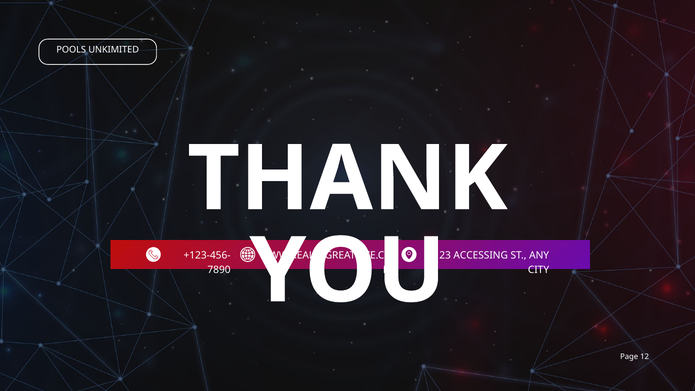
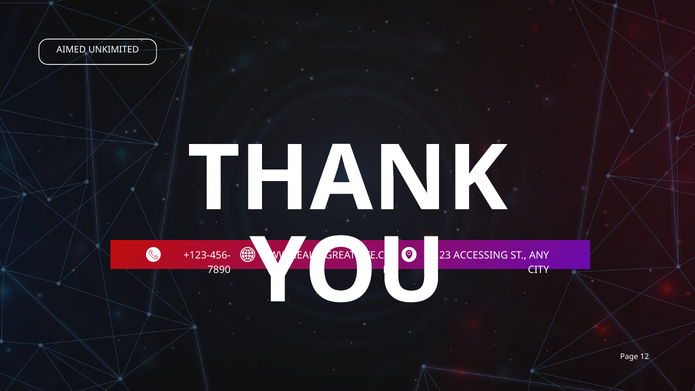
POOLS: POOLS -> AIMED (71, 50)
